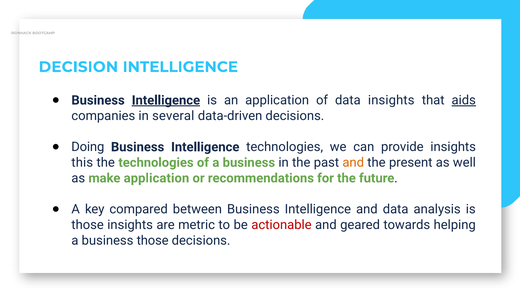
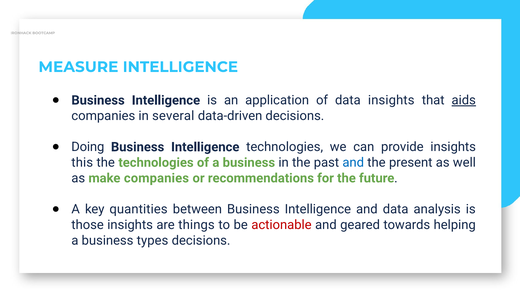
DECISION: DECISION -> MEASURE (78, 67)
Intelligence underline: present -> none (166, 100)
and colour: orange -> blue (353, 163)
make application: application -> companies (156, 178)
compared: compared -> quantities (139, 210)
metric: metric -> things (197, 225)
business those: those -> types (153, 241)
